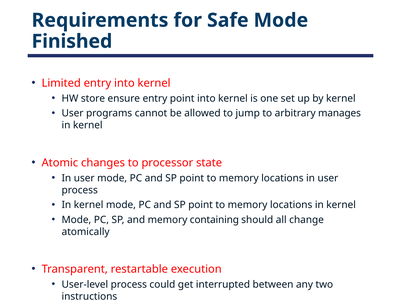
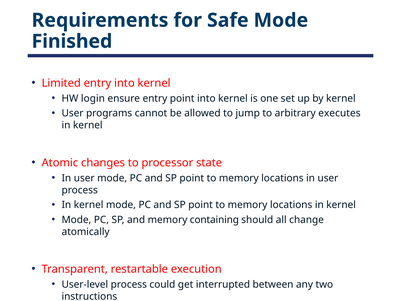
store: store -> login (93, 98)
manages: manages -> executes (339, 113)
